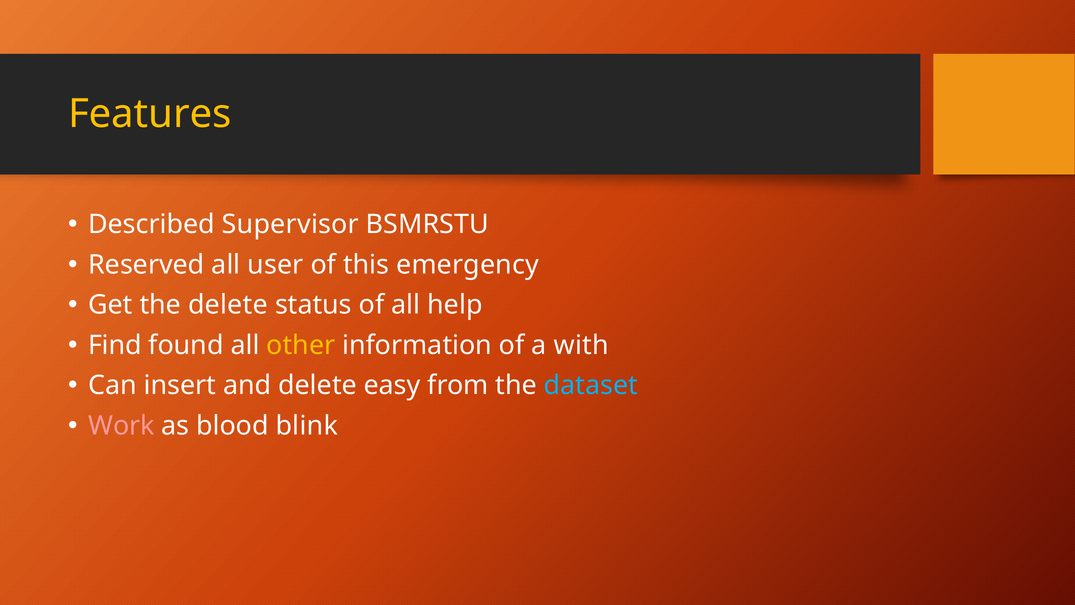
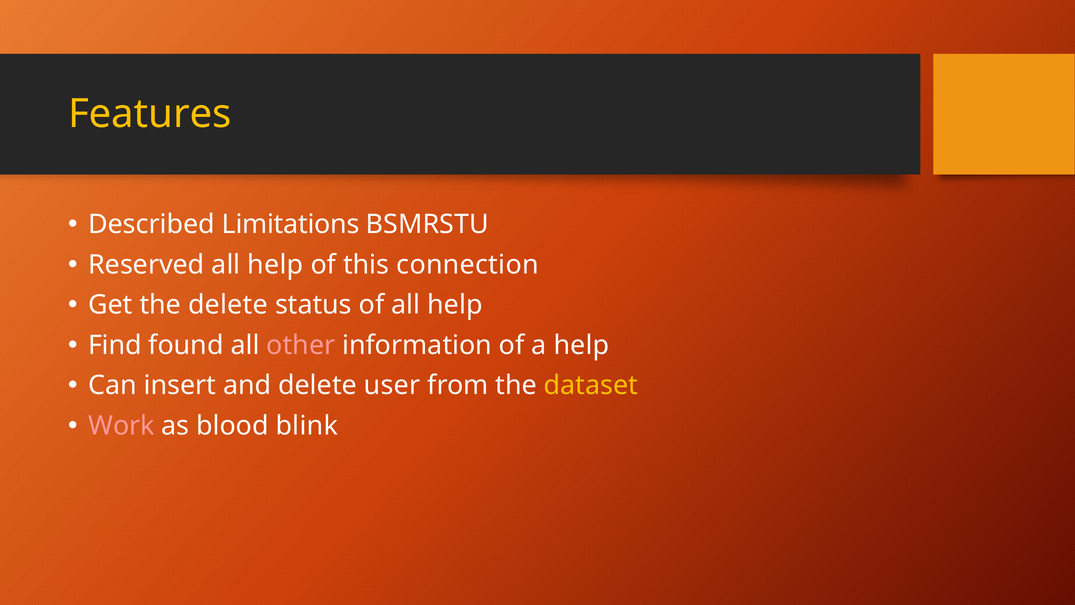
Supervisor: Supervisor -> Limitations (291, 224)
Reserved all user: user -> help (275, 265)
emergency: emergency -> connection (468, 265)
other colour: yellow -> pink (301, 345)
a with: with -> help (581, 345)
easy: easy -> user (392, 385)
dataset colour: light blue -> yellow (591, 385)
